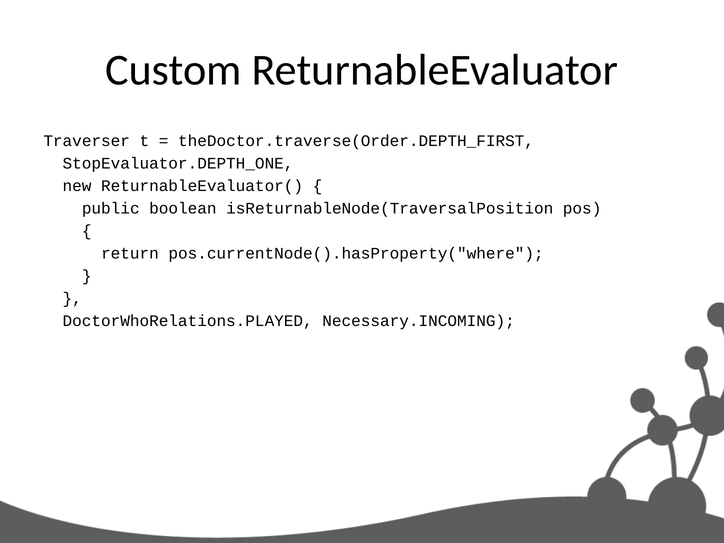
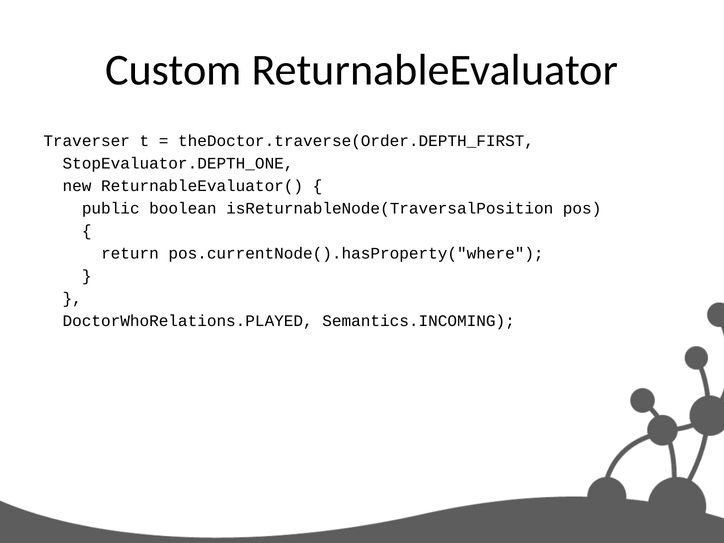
Necessary.INCOMING: Necessary.INCOMING -> Semantics.INCOMING (419, 321)
